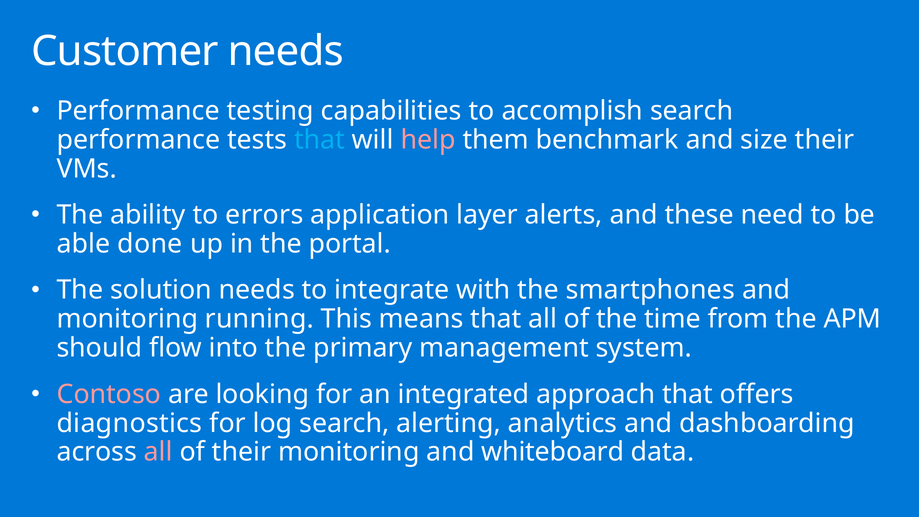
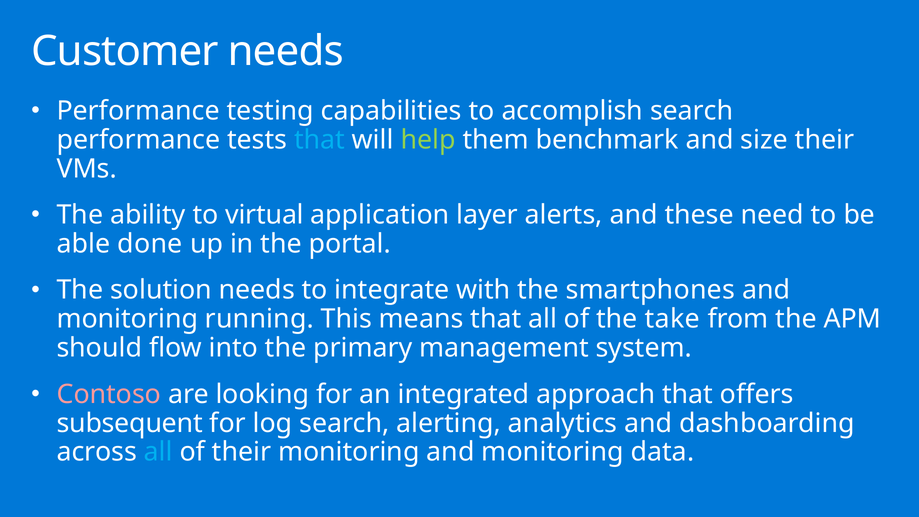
help colour: pink -> light green (428, 140)
errors: errors -> virtual (265, 215)
time: time -> take (672, 319)
diagnostics: diagnostics -> subsequent (130, 423)
all colour: pink -> light blue (158, 452)
monitoring and whiteboard: whiteboard -> monitoring (553, 452)
